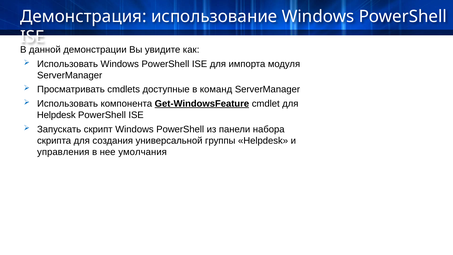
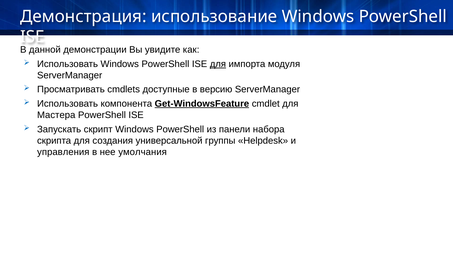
для underline: none -> present (218, 64)
команд: команд -> версию (216, 89)
Helpdesk: Helpdesk -> Мастера (56, 115)
